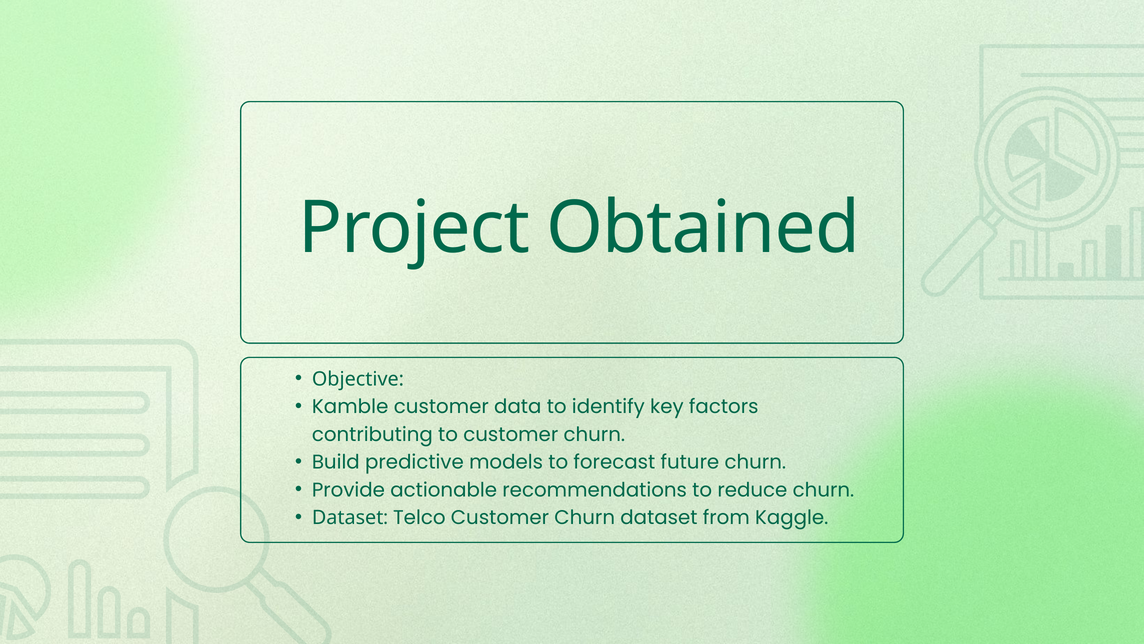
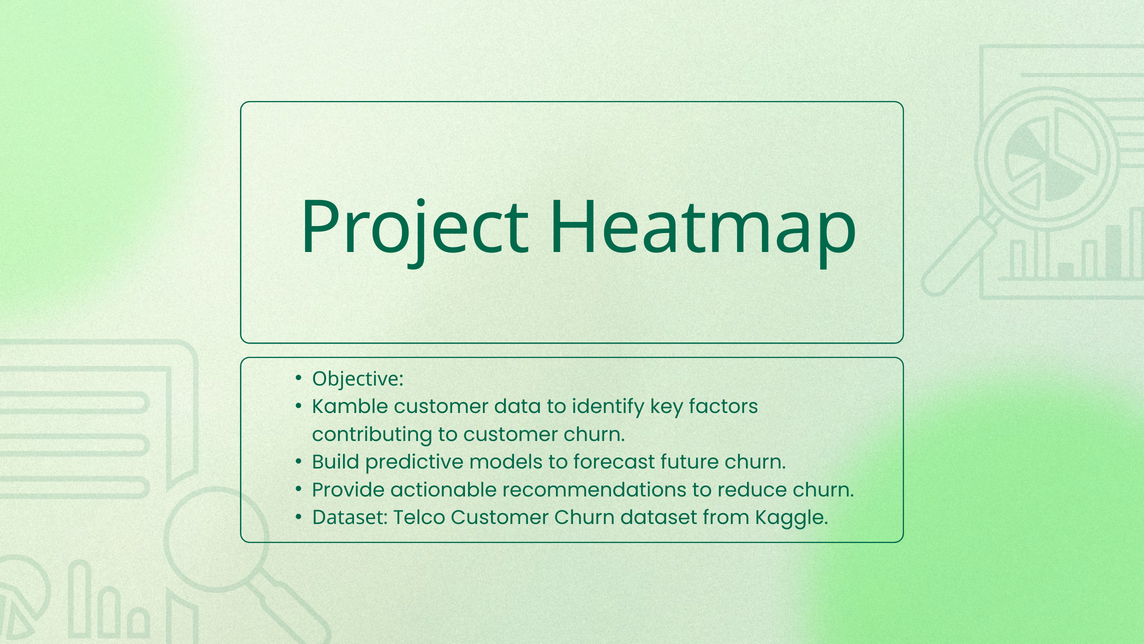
Obtained: Obtained -> Heatmap (703, 228)
